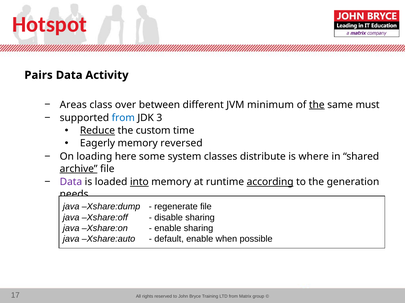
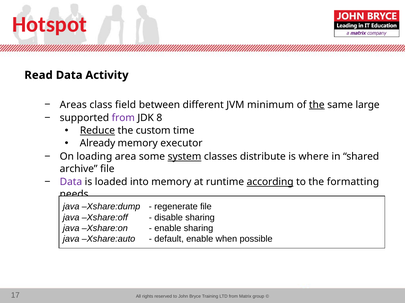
Pairs: Pairs -> Read (39, 75)
over: over -> field (126, 105)
must: must -> large (368, 105)
from colour: blue -> purple (123, 118)
3: 3 -> 8 (159, 118)
Eagerly: Eagerly -> Already (98, 144)
reversed: reversed -> executor (181, 144)
here: here -> area (126, 157)
system underline: none -> present (185, 157)
archive underline: present -> none (79, 169)
into underline: present -> none (139, 182)
generation: generation -> formatting (353, 182)
